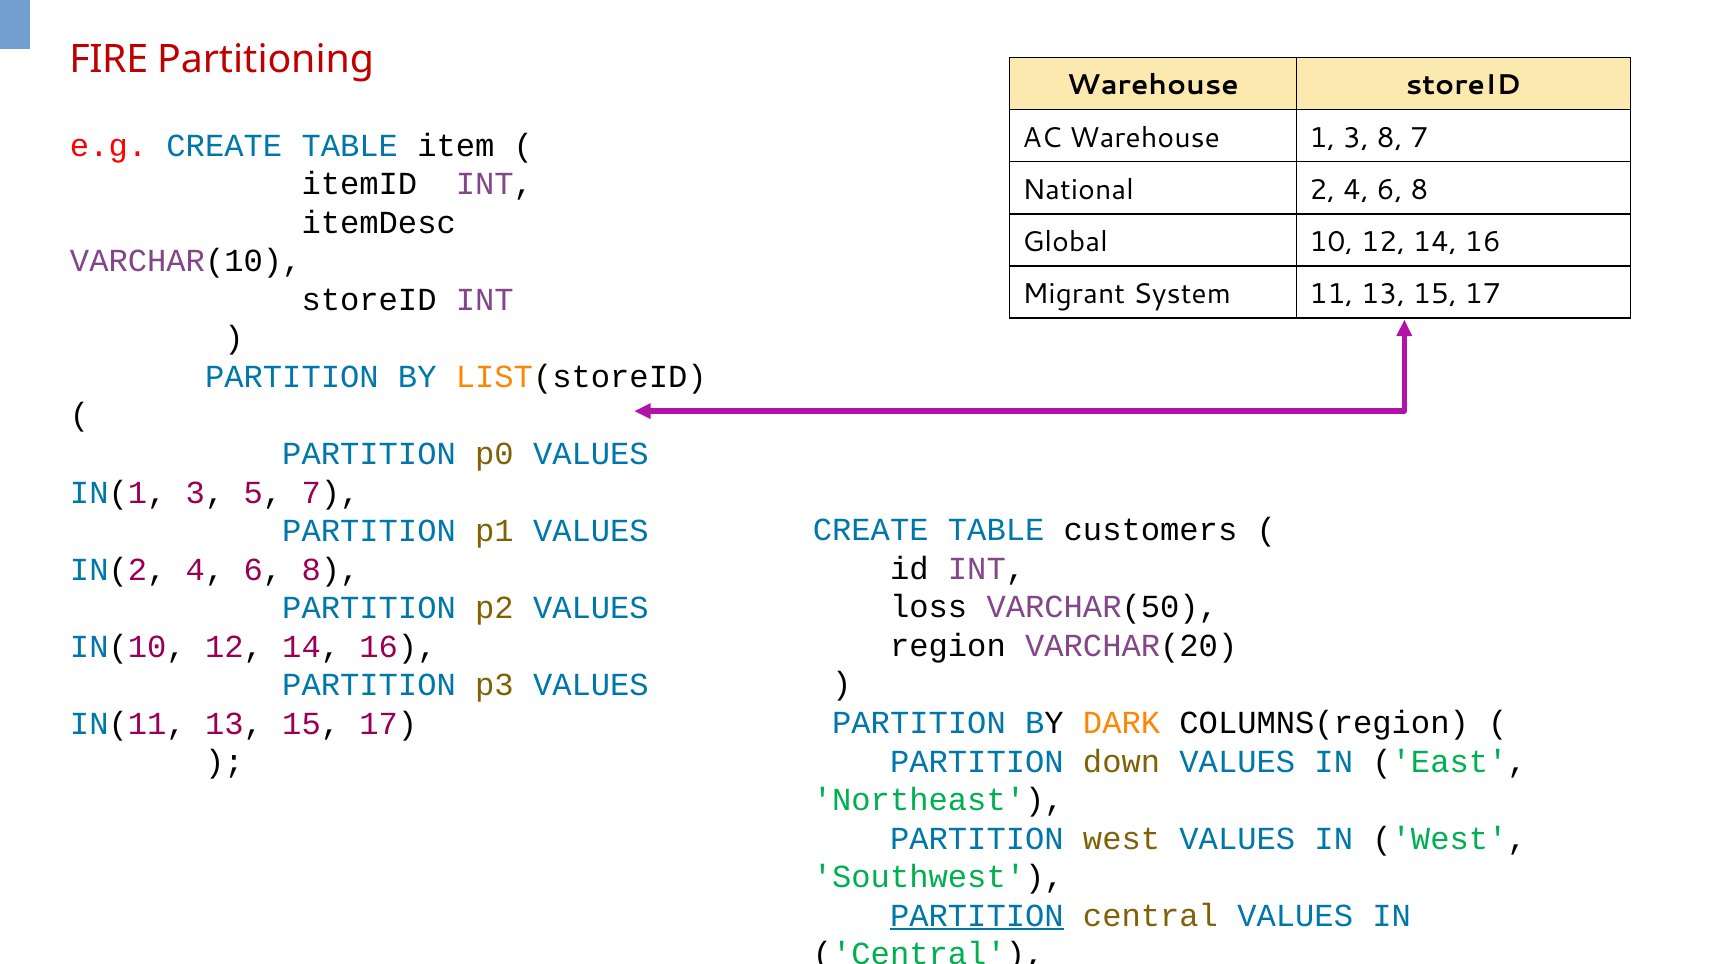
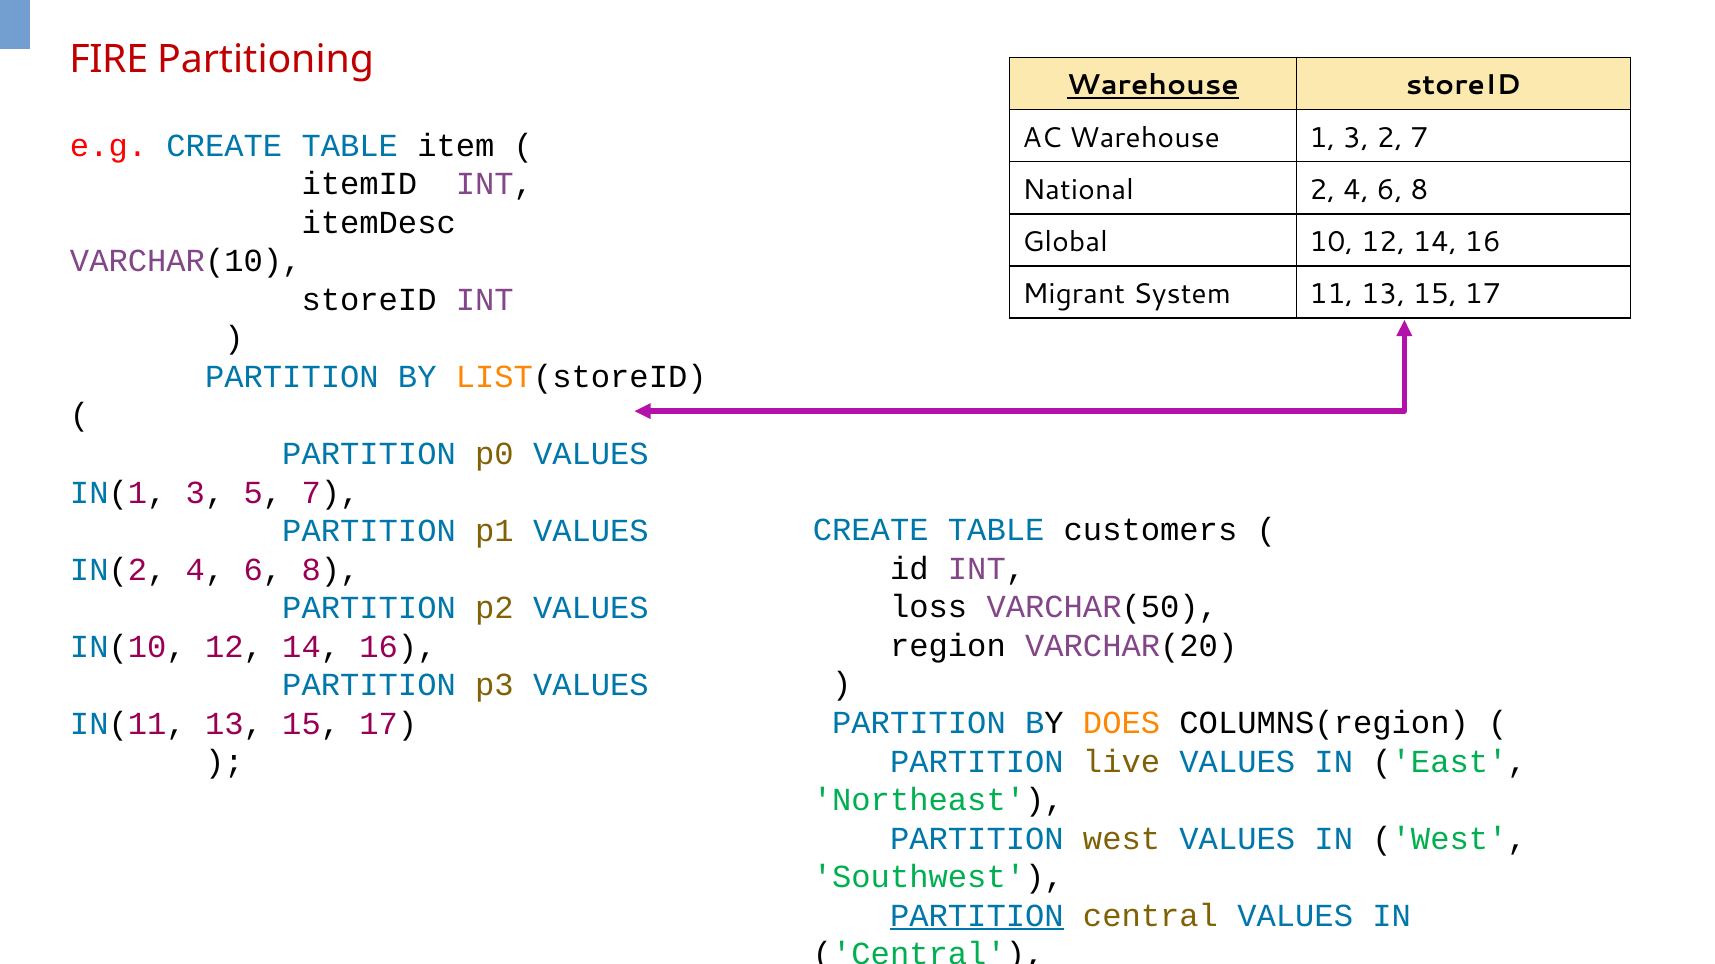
Warehouse underline: none -> present (1153, 86)
3 8: 8 -> 2 (1390, 138)
DARK: DARK -> DOES (1122, 723)
down: down -> live (1122, 762)
